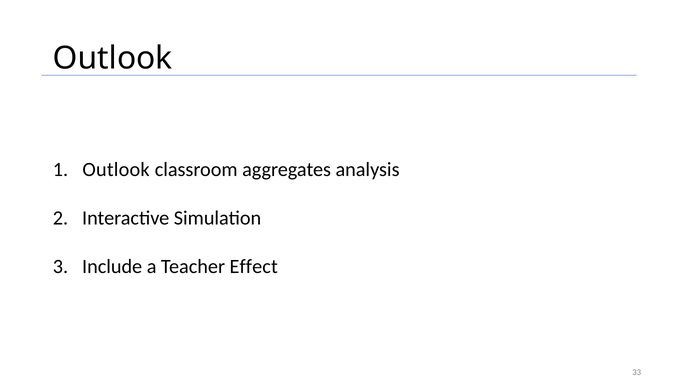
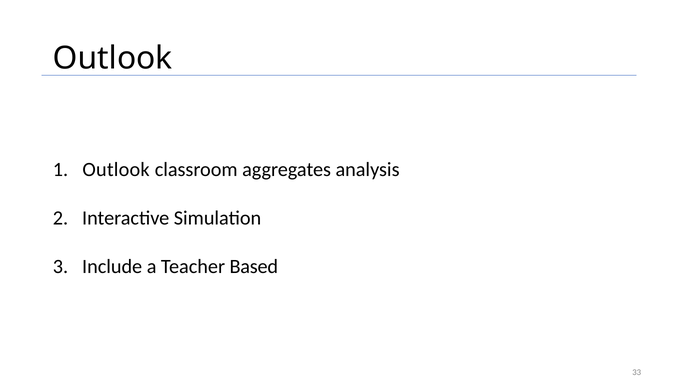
Effect: Effect -> Based (254, 267)
